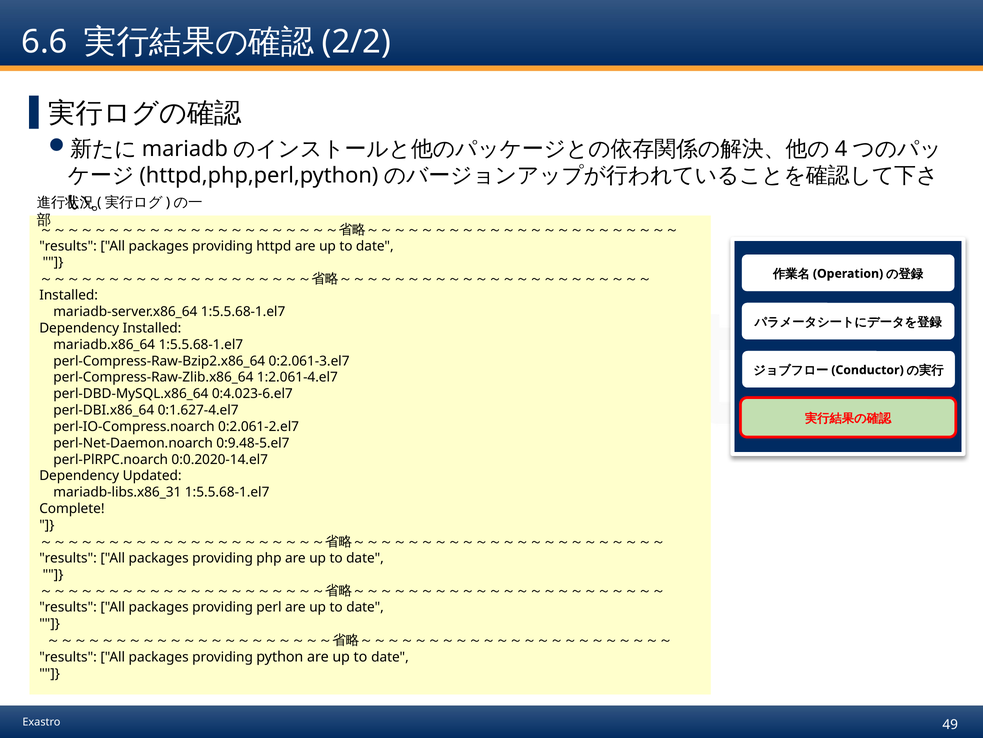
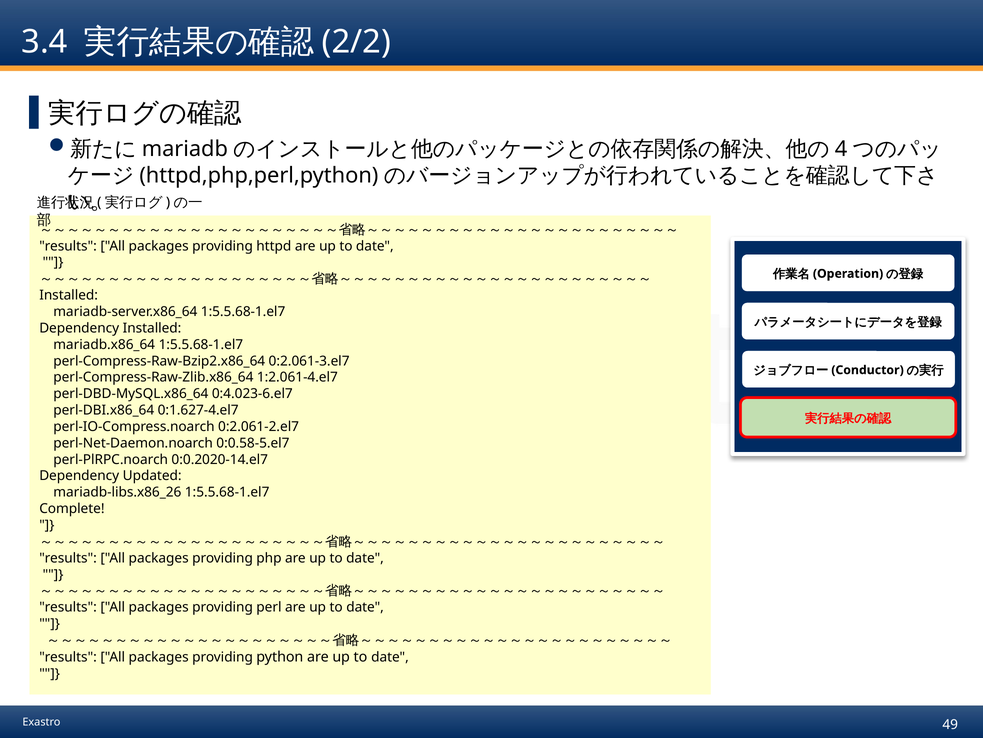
6.6: 6.6 -> 3.4 (44, 42)
0:9.48-5.el7: 0:9.48-5.el7 -> 0:0.58-5.el7 (253, 443)
mariadb-libs.x86_31: mariadb-libs.x86_31 -> mariadb-libs.x86_26 (117, 492)
